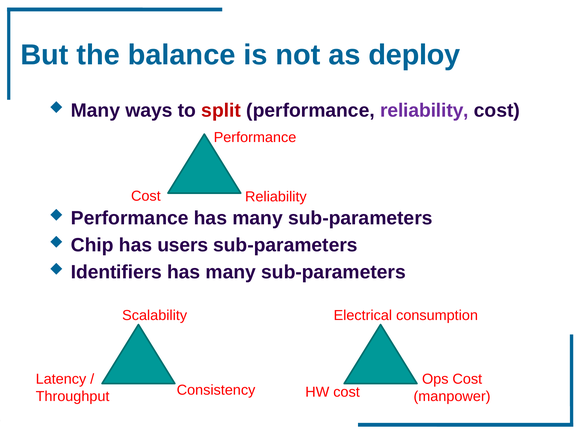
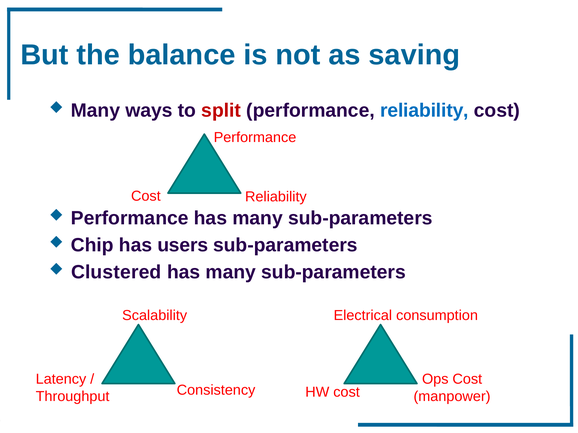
deploy: deploy -> saving (414, 55)
reliability colour: purple -> blue (424, 111)
Identifiers: Identifiers -> Clustered (116, 272)
